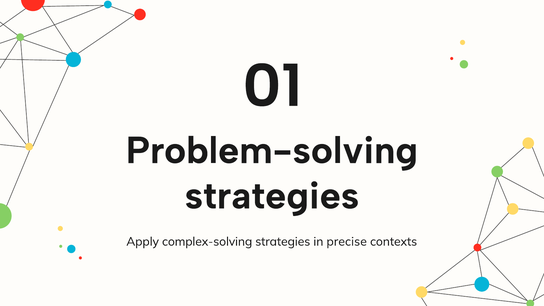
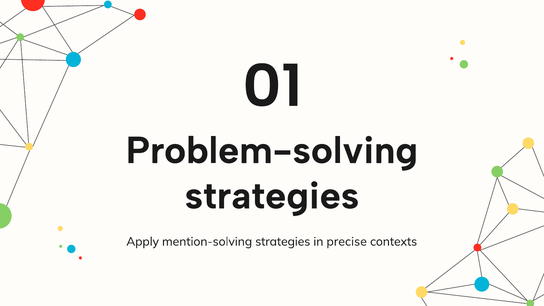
complex-solving: complex-solving -> mention-solving (207, 242)
